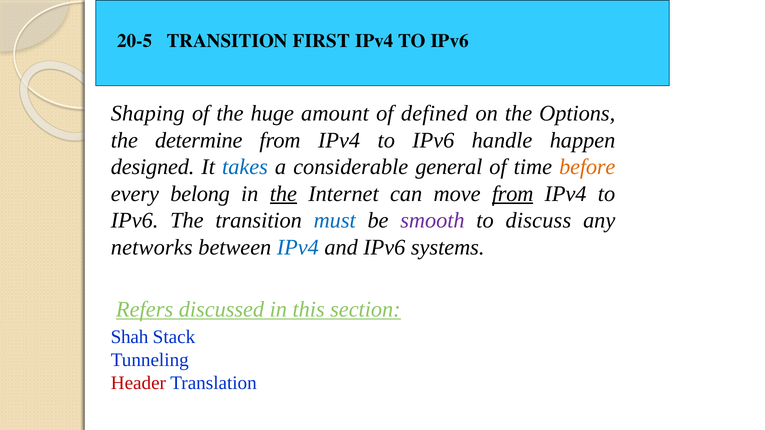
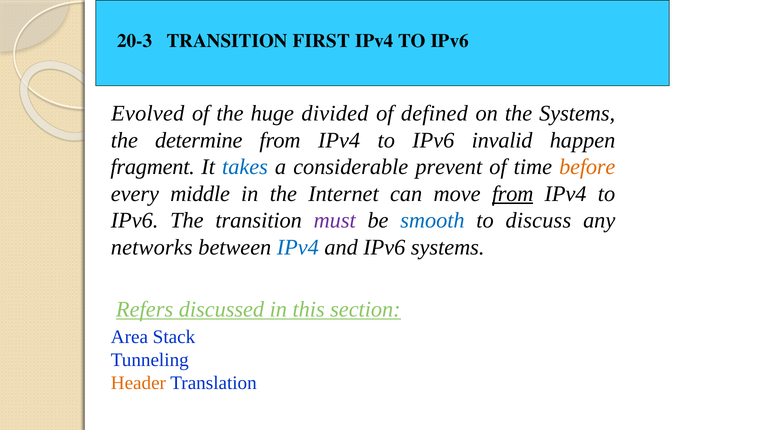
20-5: 20-5 -> 20-3 (135, 41)
Shaping: Shaping -> Evolved (148, 113)
amount: amount -> divided (335, 113)
the Options: Options -> Systems (577, 113)
handle: handle -> invalid (502, 140)
designed: designed -> fragment (153, 167)
general: general -> prevent (449, 167)
belong: belong -> middle (200, 194)
the underline: present -> none (283, 194)
must colour: blue -> purple (335, 221)
smooth colour: purple -> blue (432, 221)
Shah: Shah -> Area (129, 337)
Header colour: red -> orange (138, 383)
